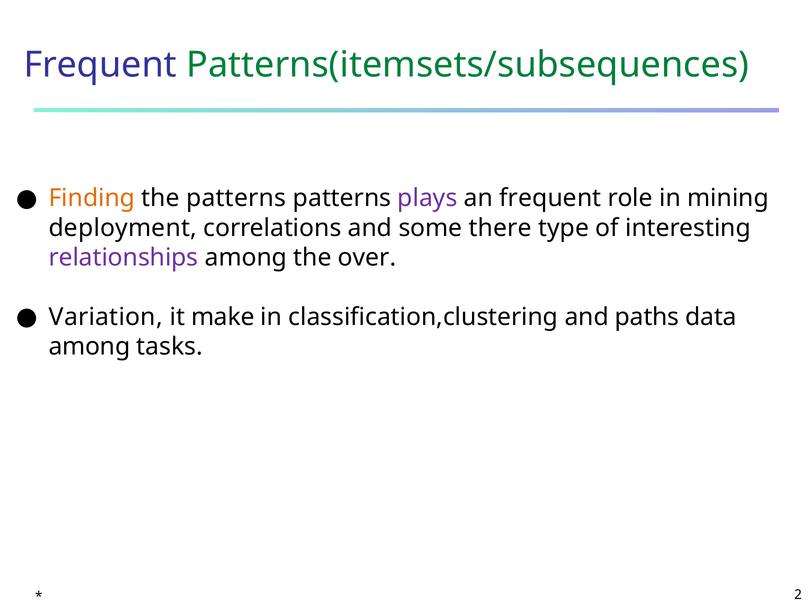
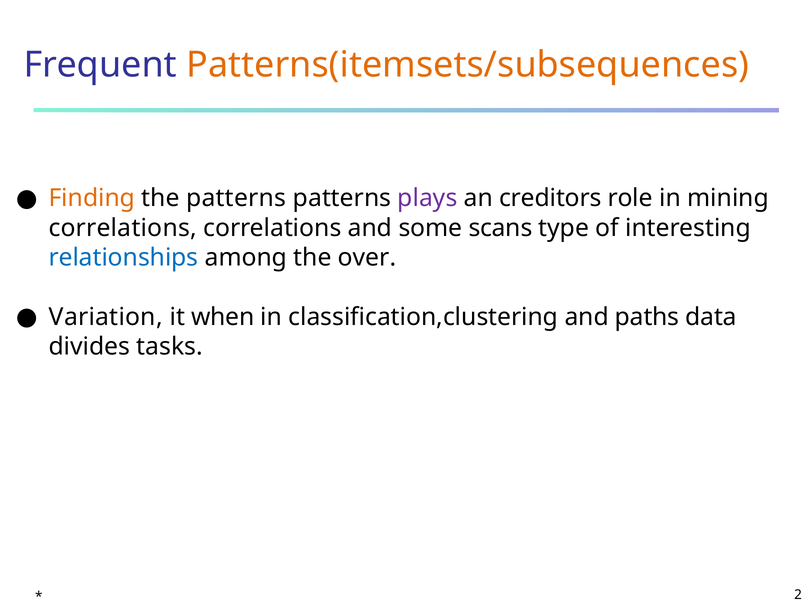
Patterns(itemsets/subsequences colour: green -> orange (468, 65)
an frequent: frequent -> creditors (550, 198)
deployment: deployment -> correlations (123, 228)
there: there -> scans (500, 228)
relationships colour: purple -> blue (123, 257)
make: make -> when (223, 317)
among: among -> divides (89, 347)
